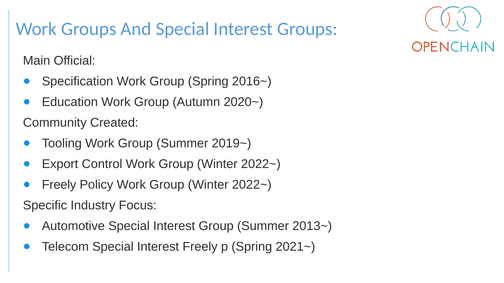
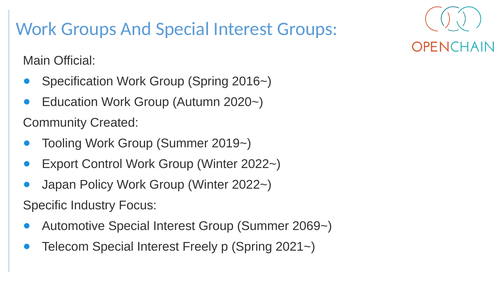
Freely: Freely -> Japan (59, 185)
2013~: 2013~ -> 2069~ (312, 226)
